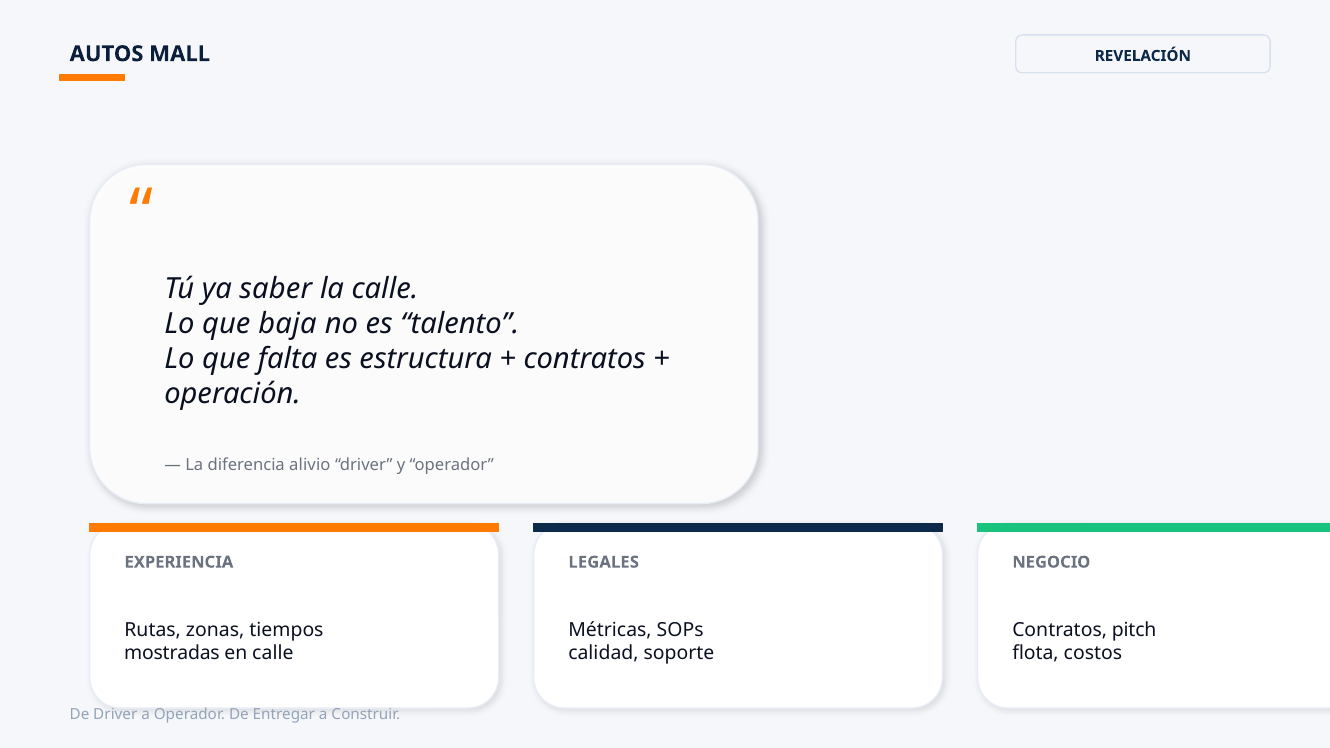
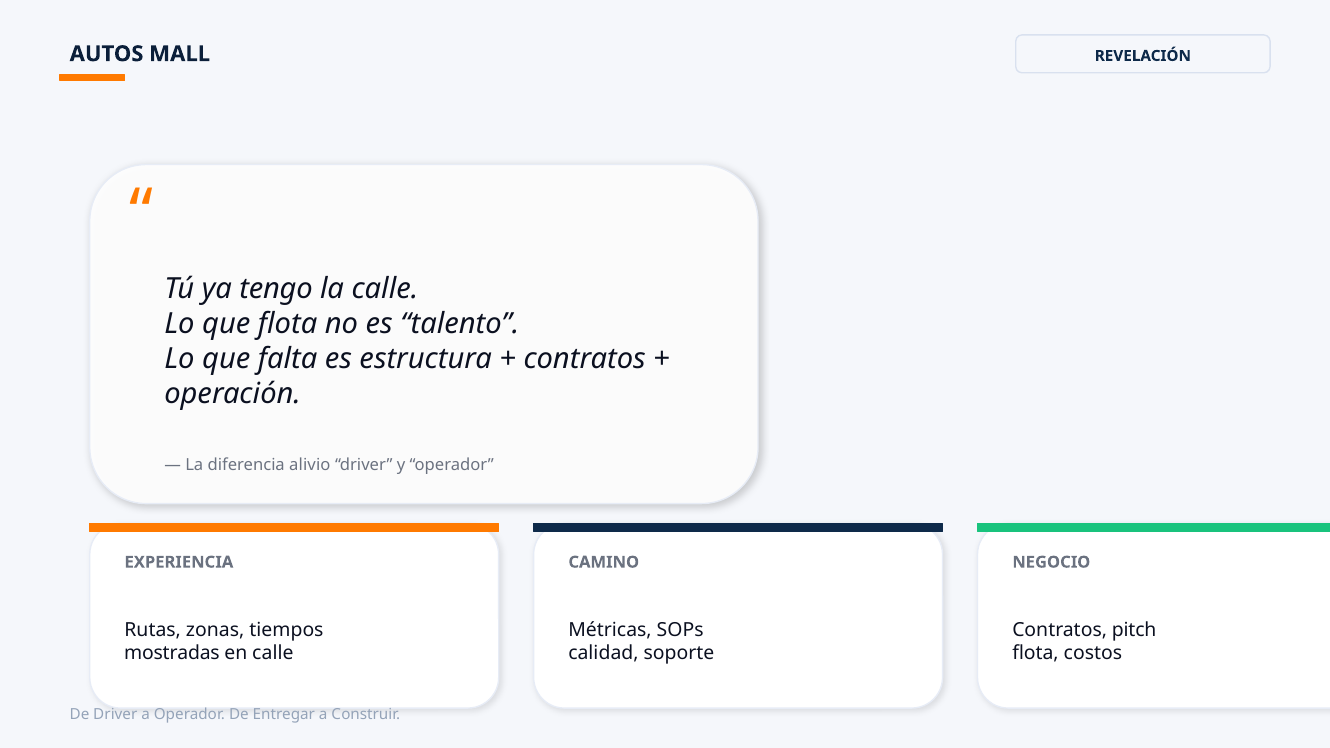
saber: saber -> tengo (276, 289)
que baja: baja -> flota (288, 324)
LEGALES: LEGALES -> CAMINO (604, 562)
